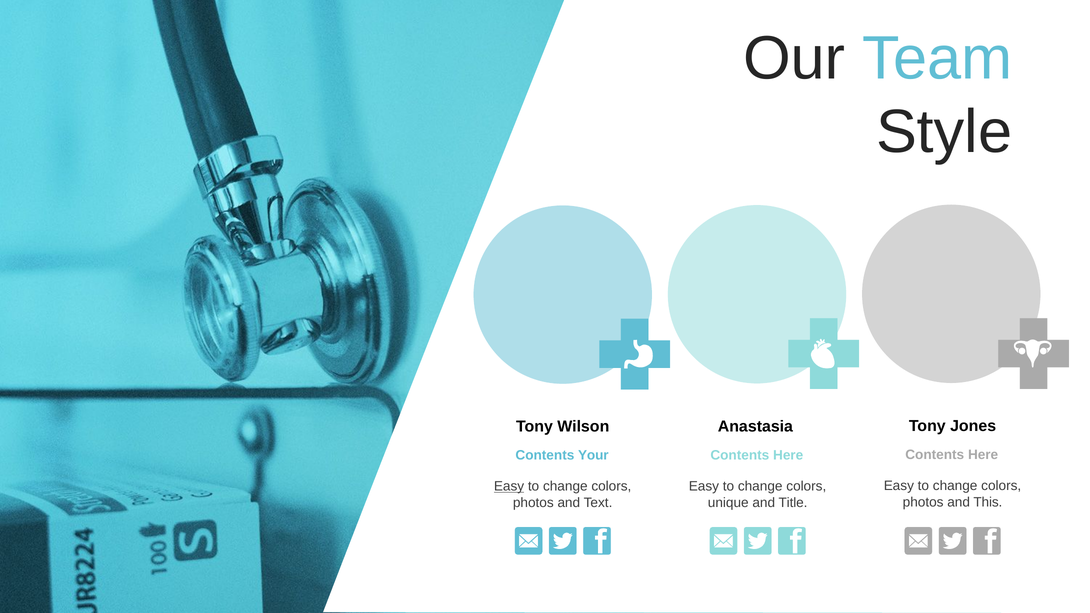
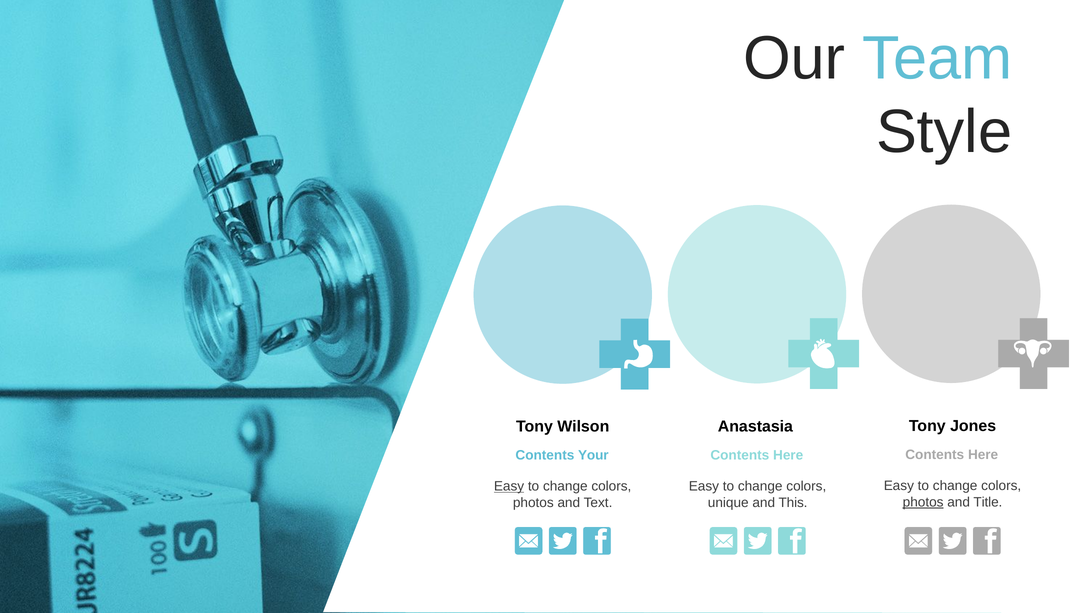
photos underline: none -> present (923, 502)
This: This -> Title (988, 502)
Title: Title -> This (793, 503)
